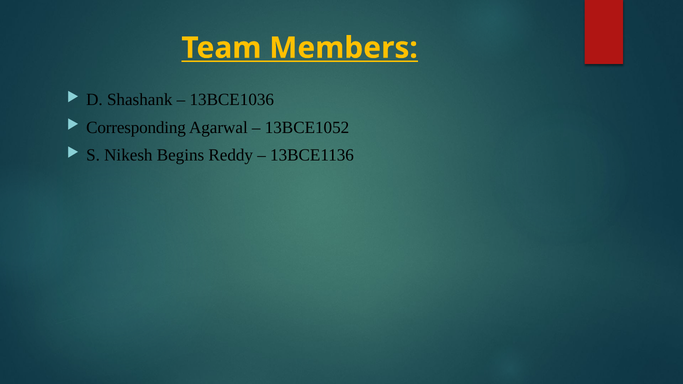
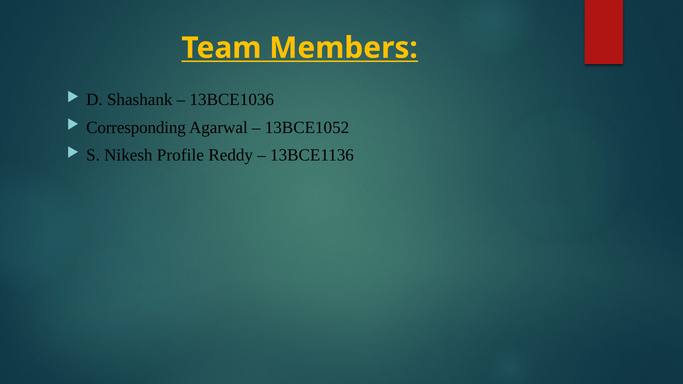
Begins: Begins -> Profile (180, 155)
